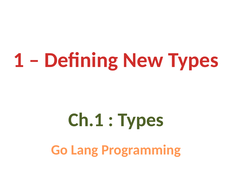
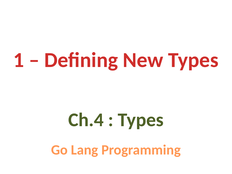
Ch.1: Ch.1 -> Ch.4 (86, 120)
